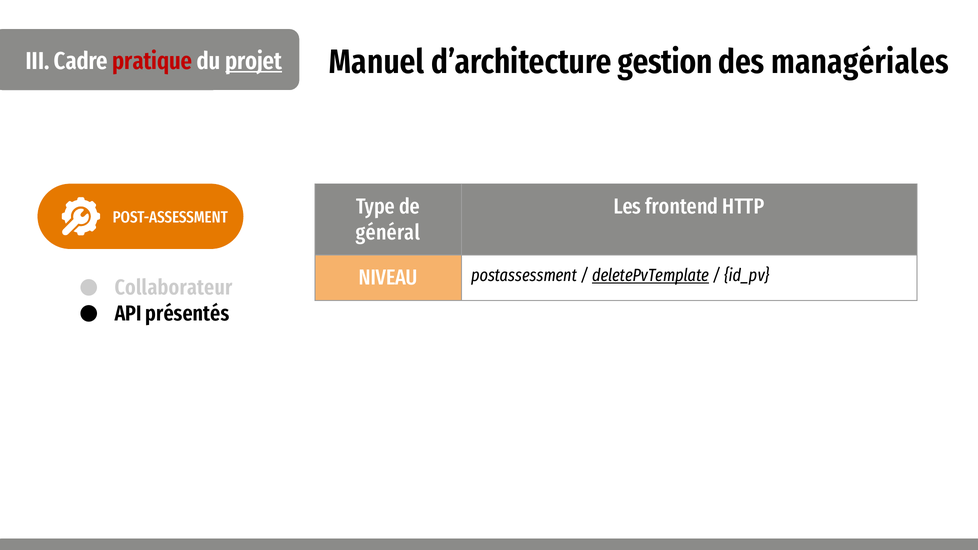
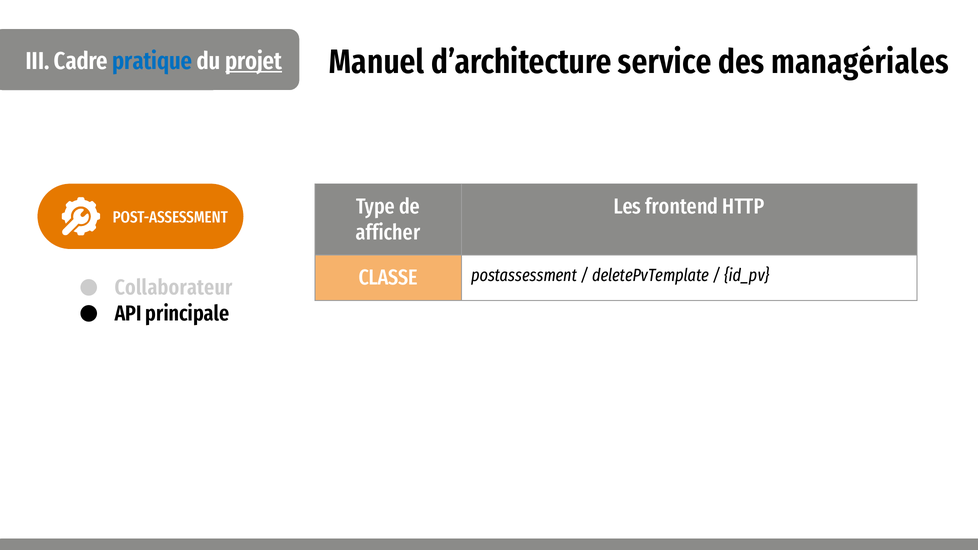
gestion: gestion -> service (665, 62)
pratique colour: red -> blue (152, 61)
général: général -> afficher (388, 232)
NIVEAU: NIVEAU -> CLASSE (388, 278)
deletePvTemplate underline: present -> none (651, 275)
présentés: présentés -> principale (187, 313)
